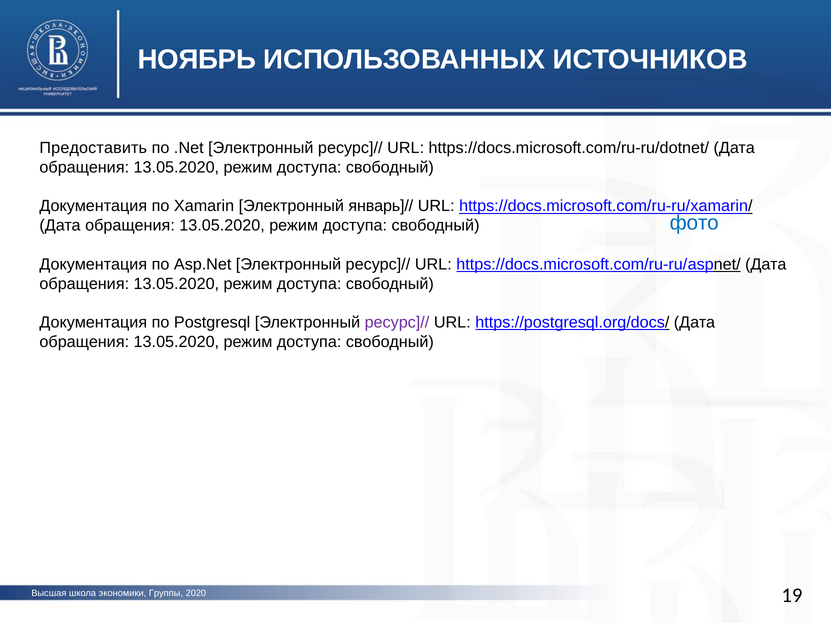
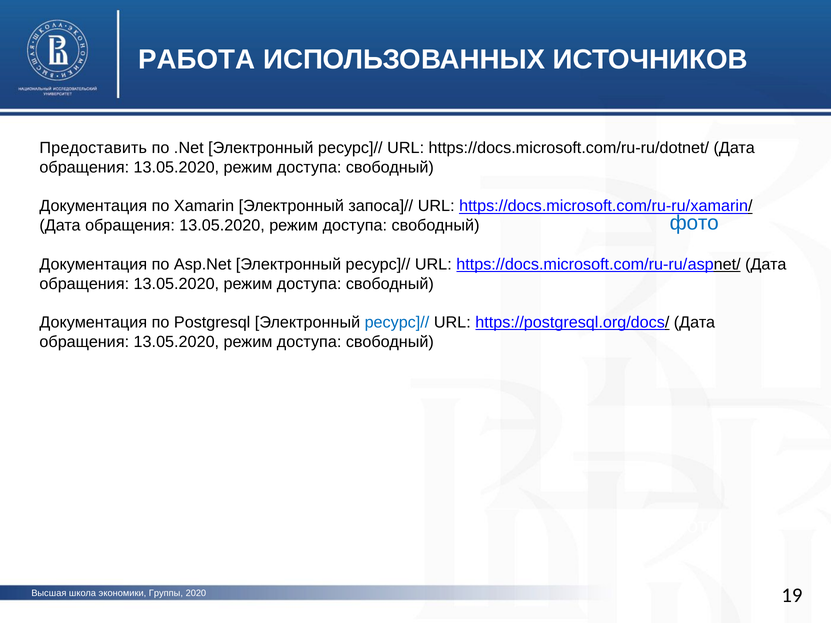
НОЯБРЬ: НОЯБРЬ -> РАБОТА (197, 60)
январь]//: январь]// -> запоса]// (381, 206)
ресурс]// colour: purple -> blue (397, 323)
